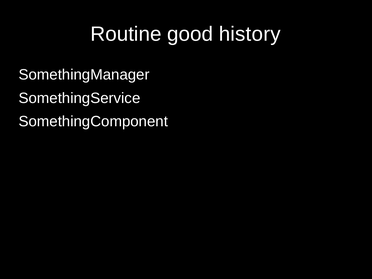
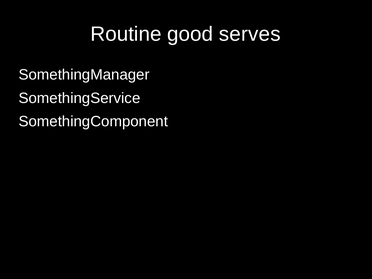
history: history -> serves (250, 34)
